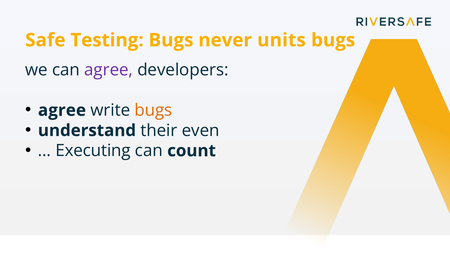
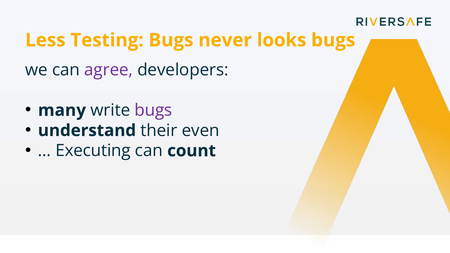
Safe: Safe -> Less (45, 40)
units: units -> looks (282, 40)
agree: agree -> many (62, 110)
bugs colour: orange -> purple (153, 110)
